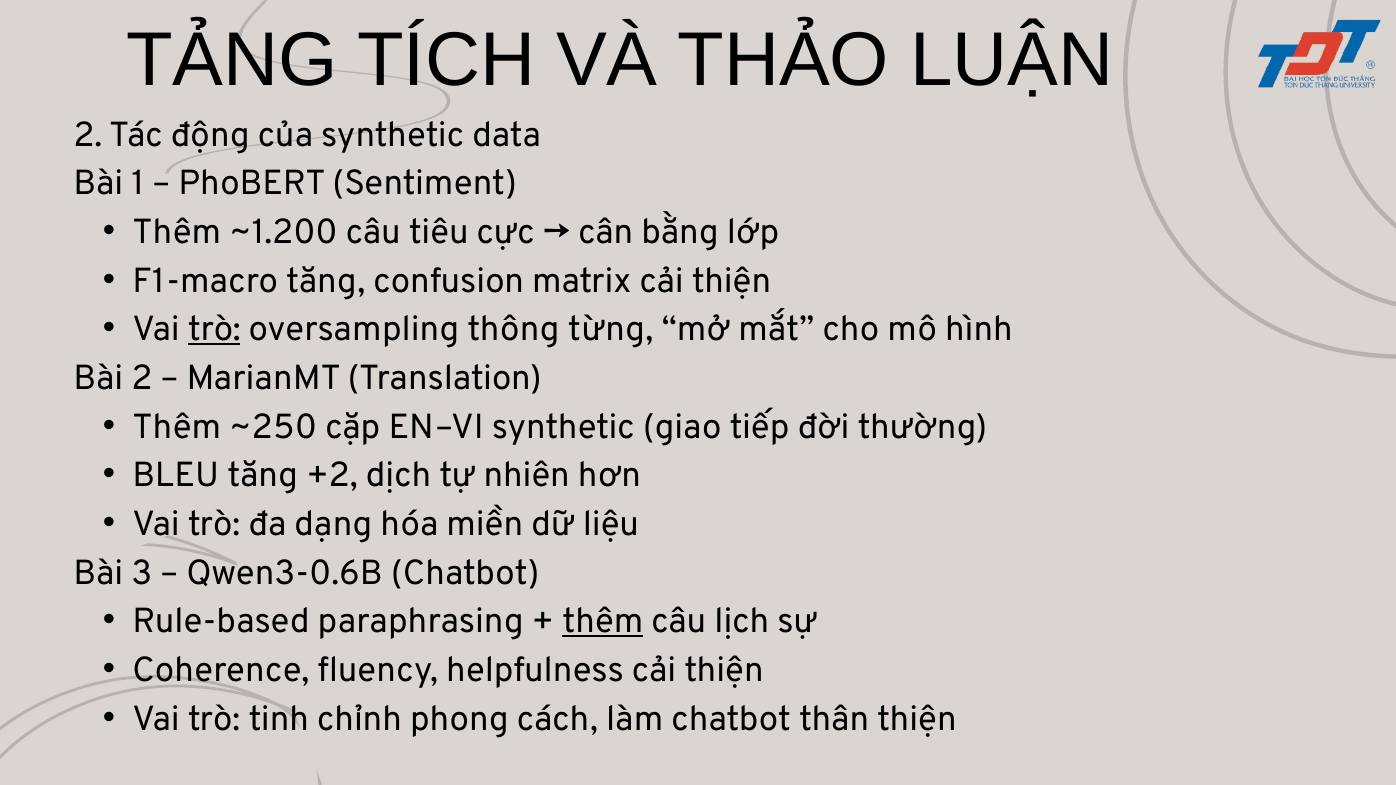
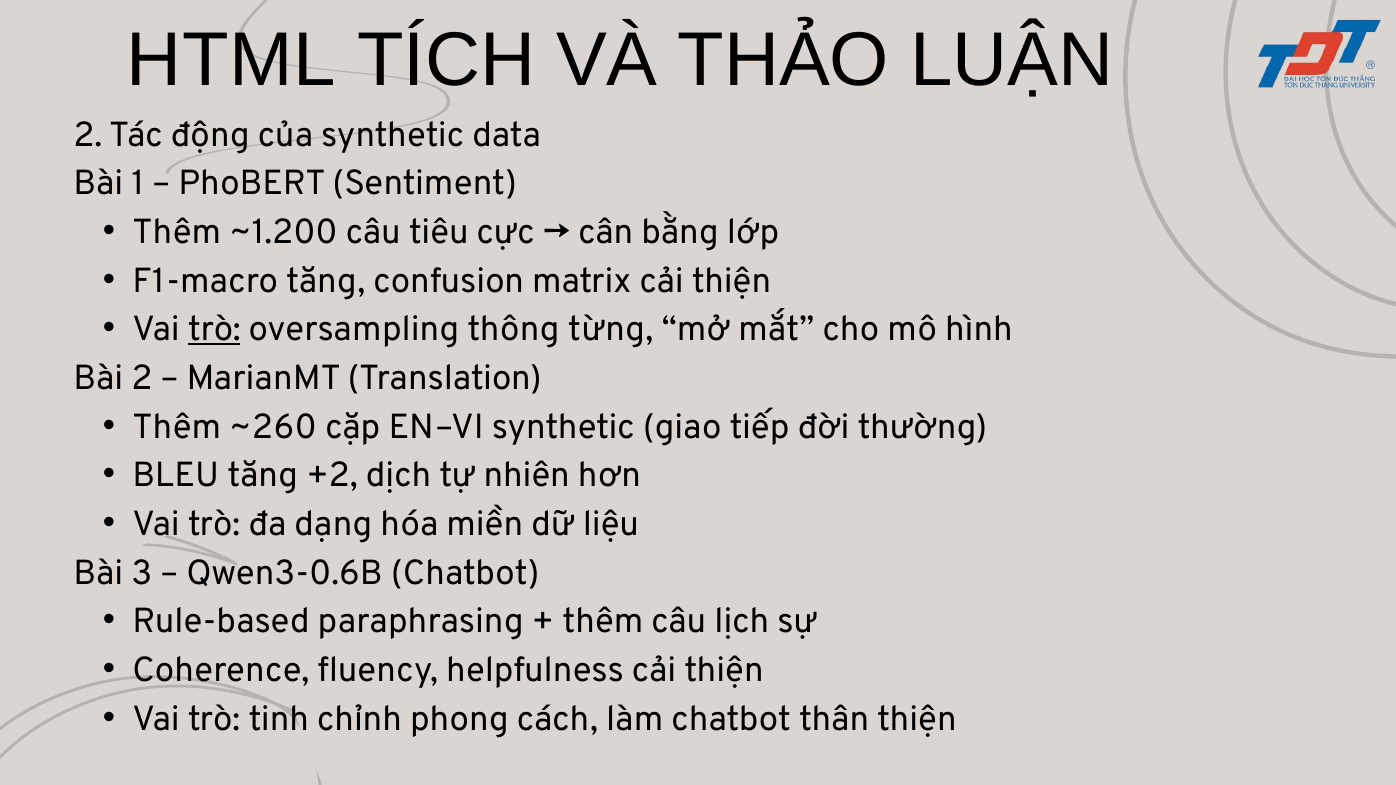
TẢNG: TẢNG -> HTML (231, 61)
~250: ~250 -> ~260 (273, 427)
thêm underline: present -> none (603, 622)
